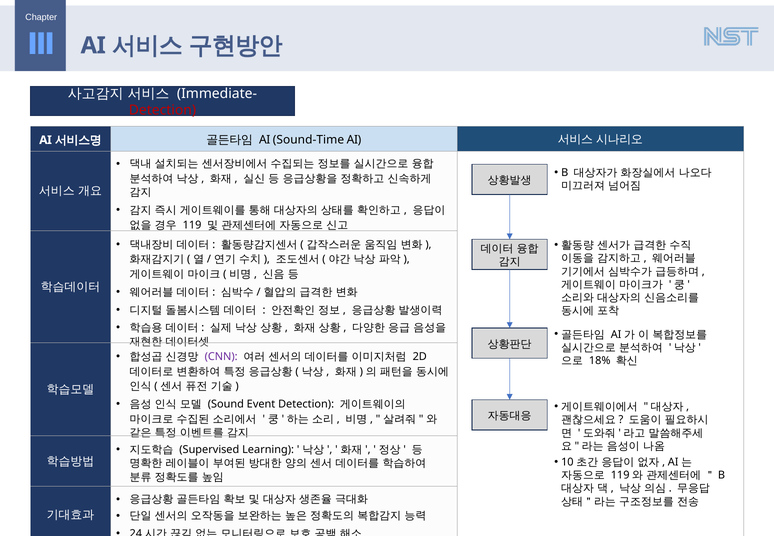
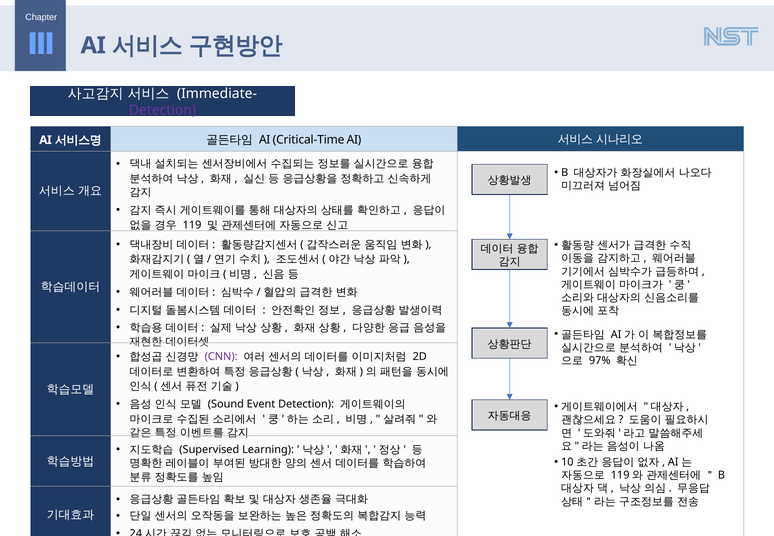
Detection colour: red -> purple (162, 110)
Sound-Time: Sound-Time -> Critical-Time (309, 140)
18%: 18% -> 97% (600, 361)
